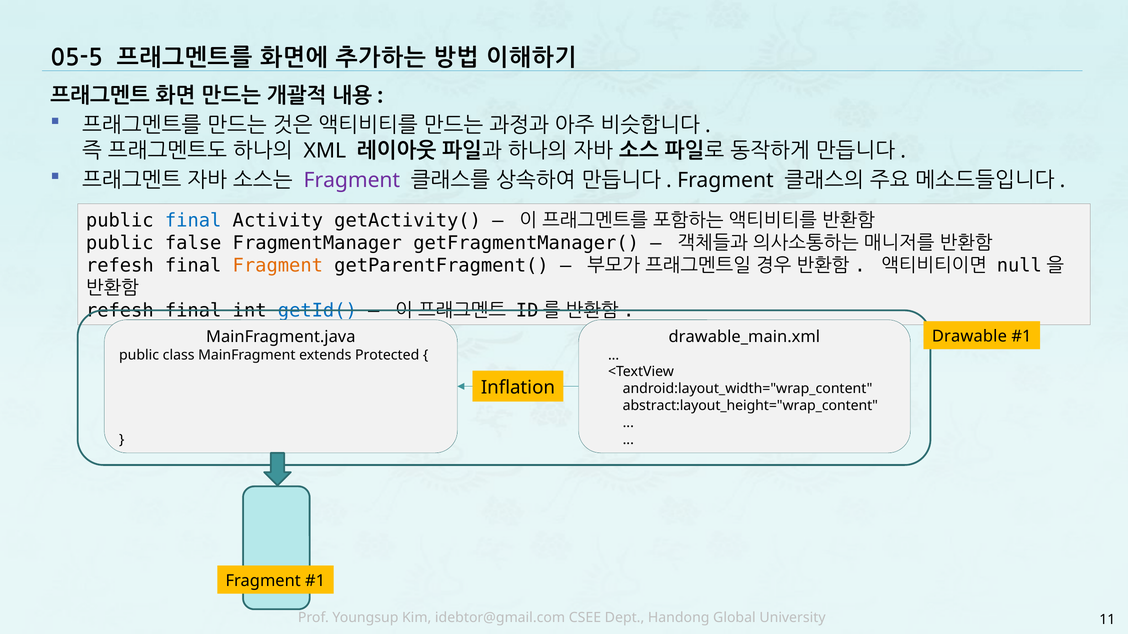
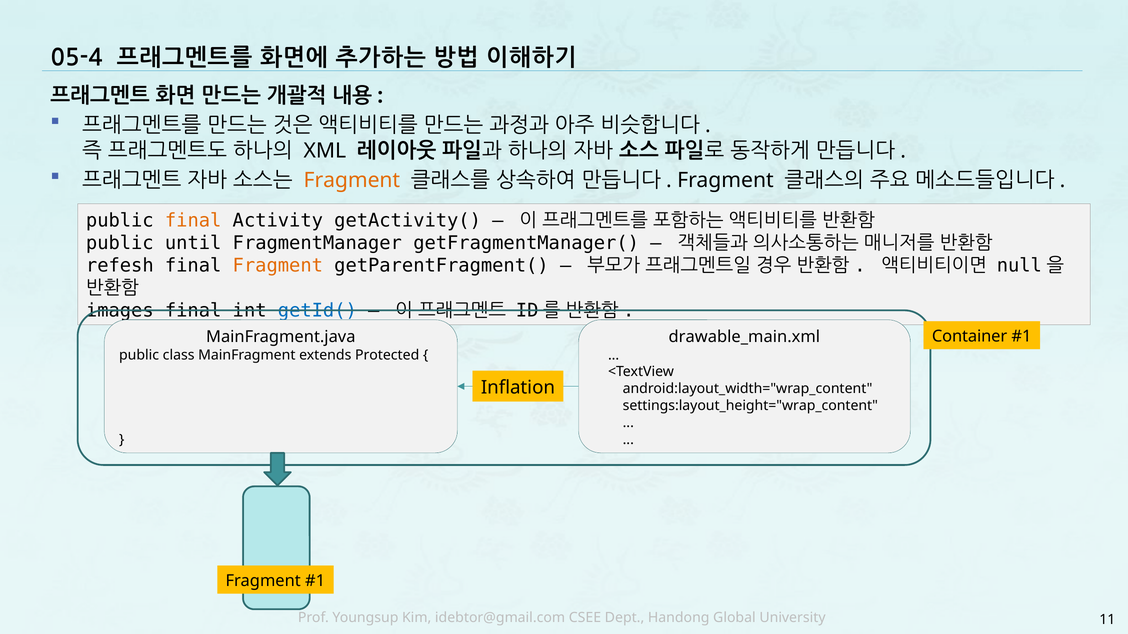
05-5: 05-5 -> 05-4 (77, 58)
Fragment colour: purple -> orange (352, 180)
final colour: blue -> orange (193, 221)
false: false -> until (193, 243)
refesh: refesh -> images (120, 311)
Drawable: Drawable -> Container (970, 337)
abstract:layout_height="wrap_content: abstract:layout_height="wrap_content -> settings:layout_height="wrap_content (750, 406)
